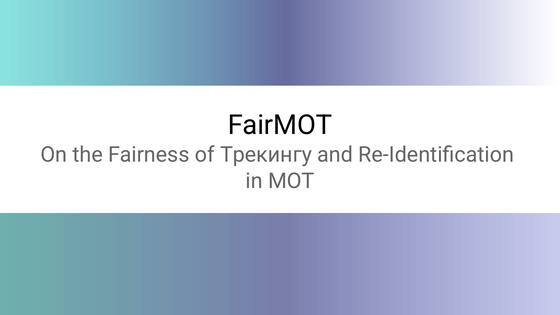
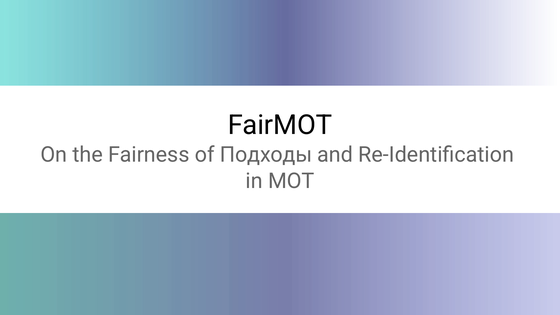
Трекингу: Трекингу -> Подходы (266, 155)
